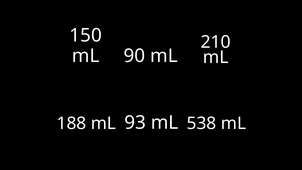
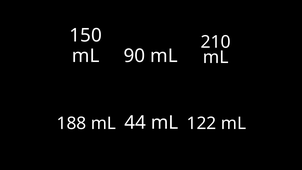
93: 93 -> 44 (135, 123)
538: 538 -> 122 (202, 123)
